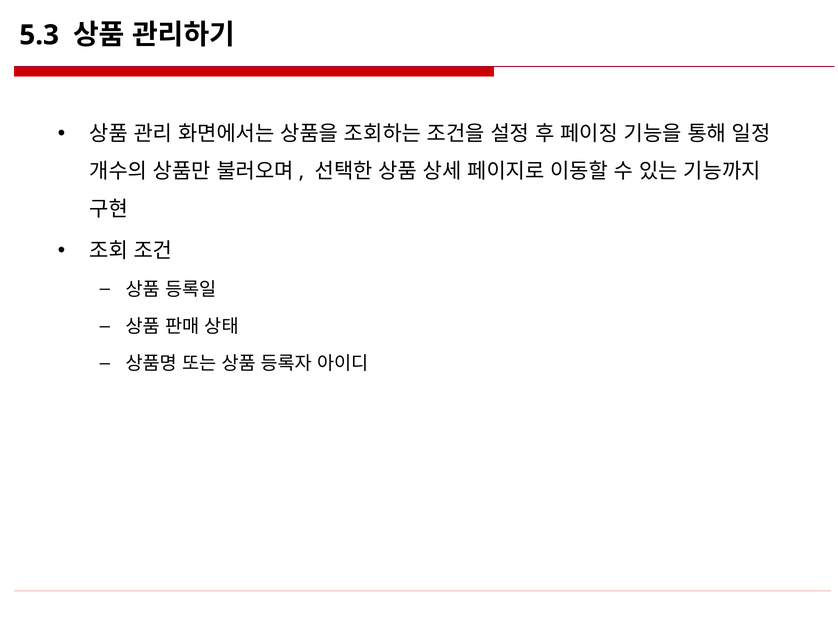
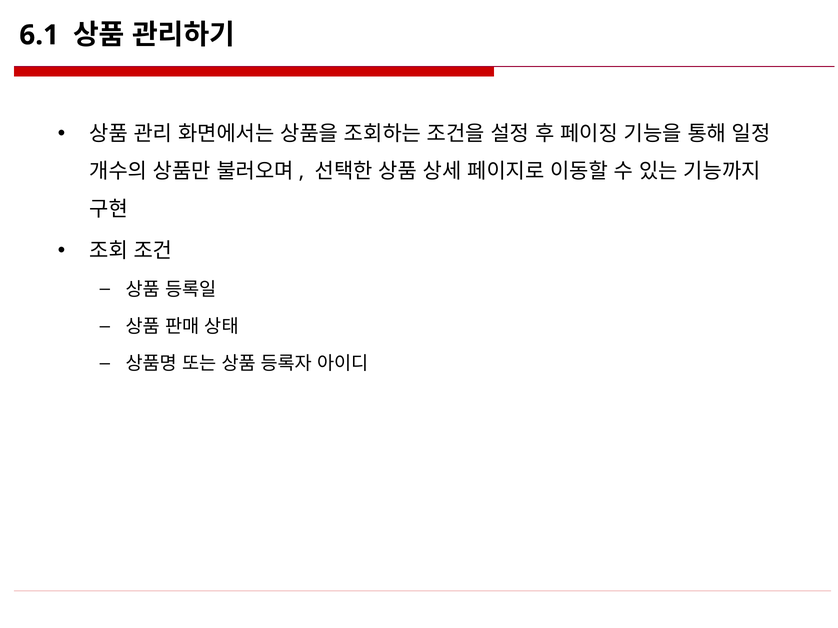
5.3: 5.3 -> 6.1 (39, 35)
